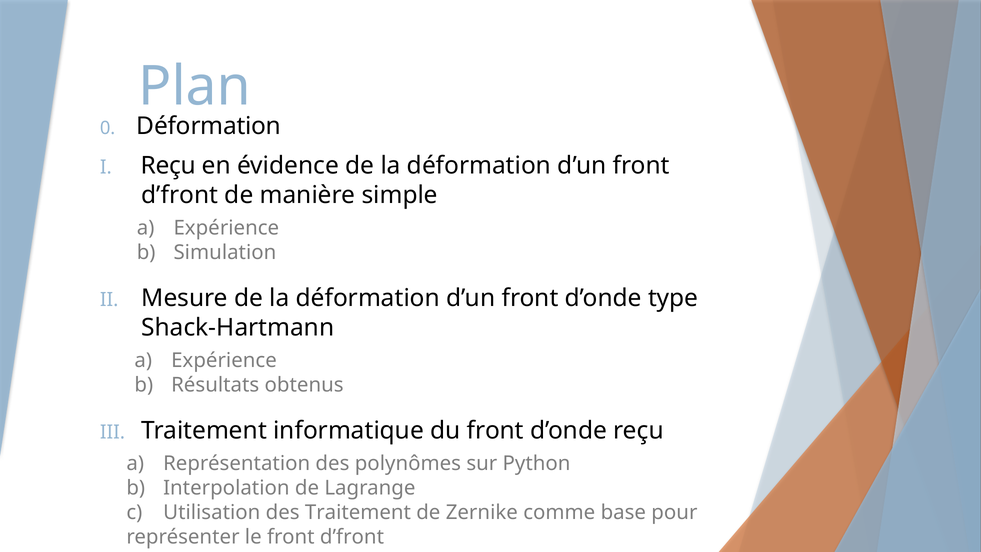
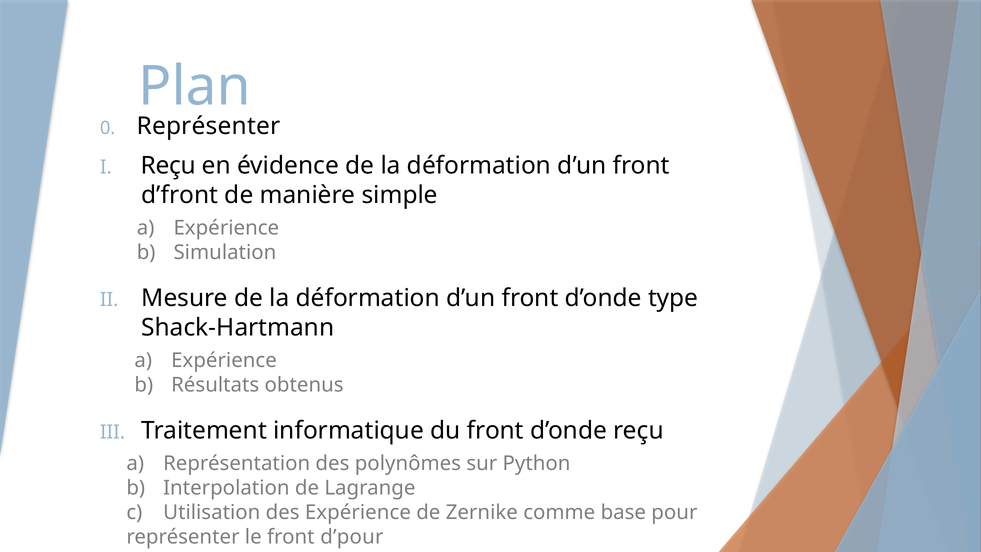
0 Déformation: Déformation -> Représenter (209, 126)
des Traitement: Traitement -> Expérience (358, 512)
le front d’front: d’front -> d’pour (352, 537)
